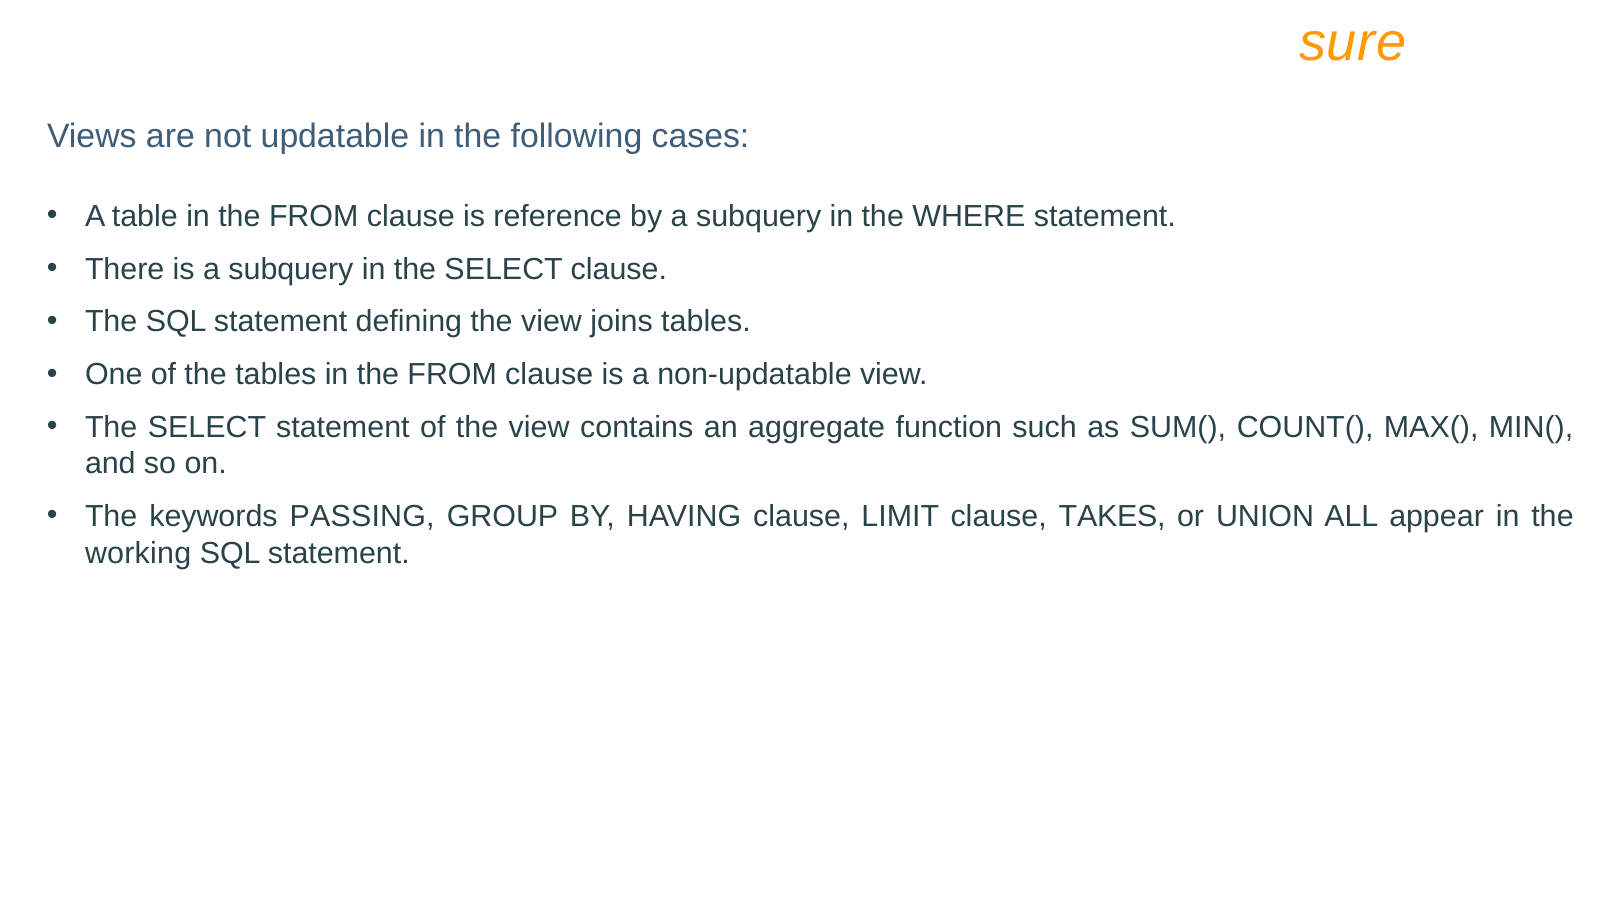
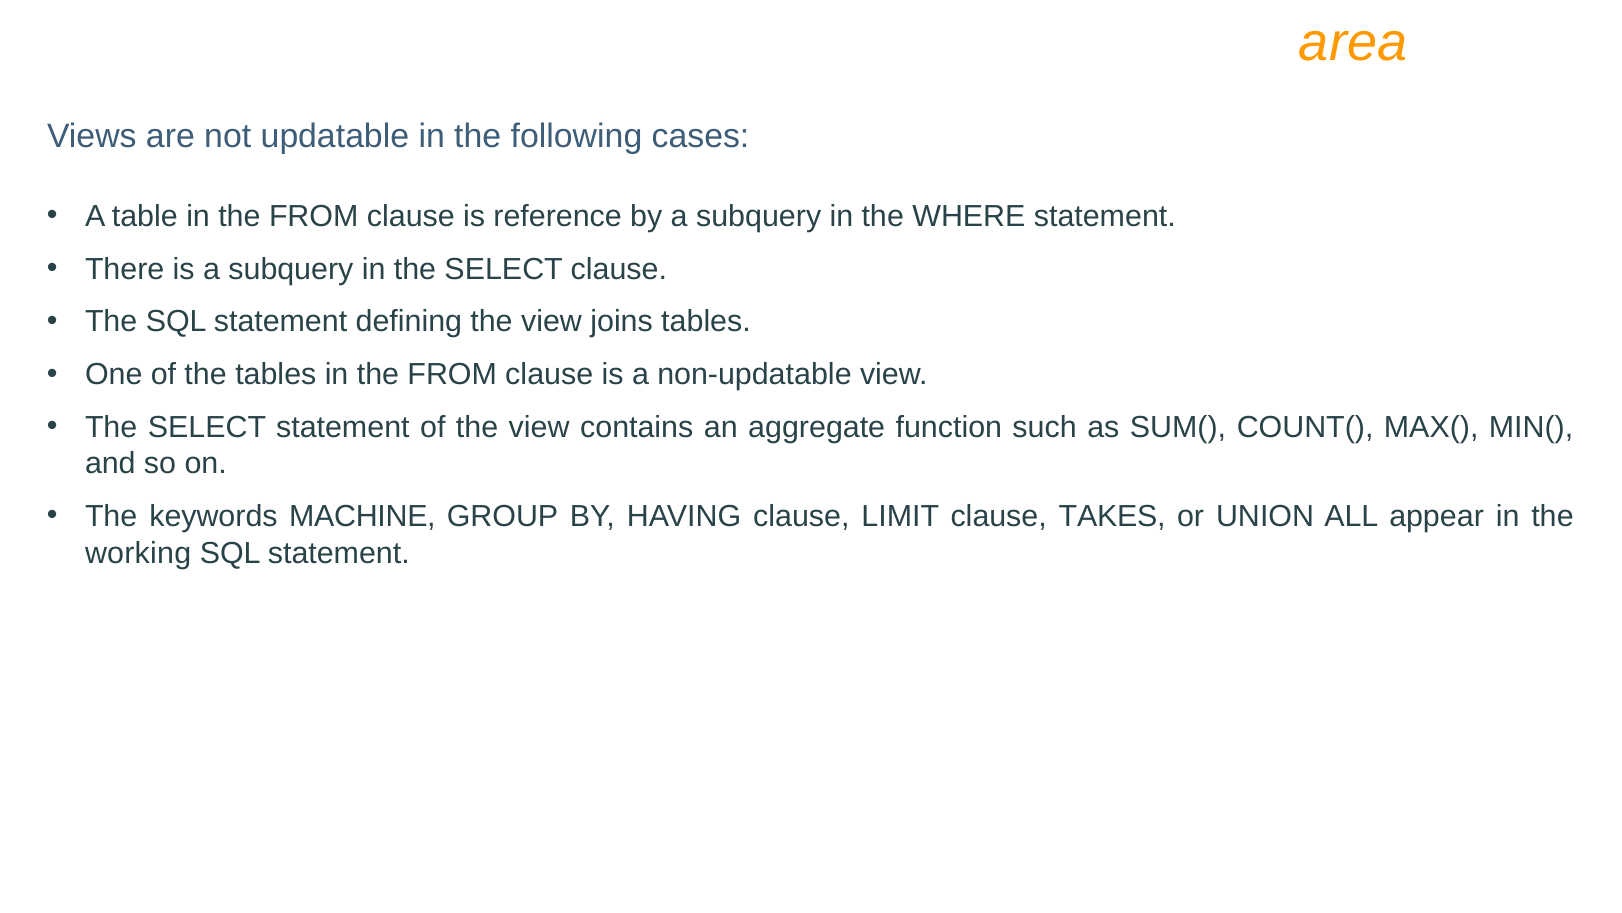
sure: sure -> area (1353, 42)
PASSING: PASSING -> MACHINE (362, 516)
